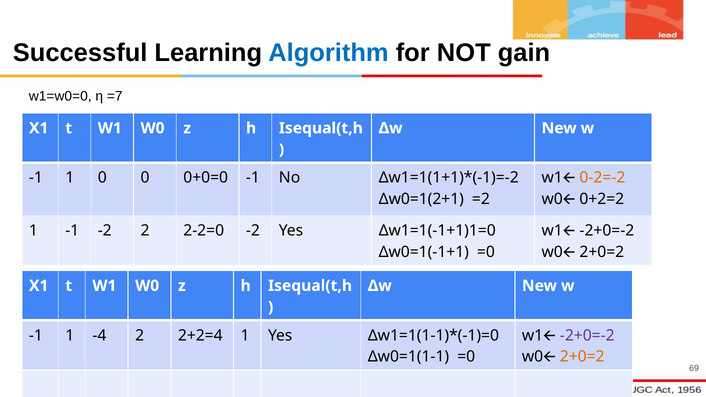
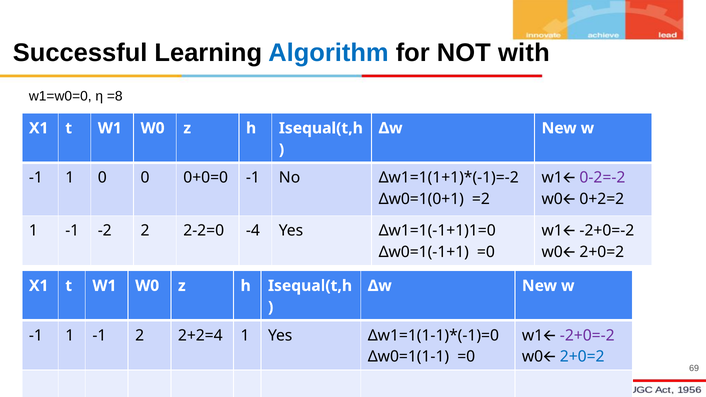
gain: gain -> with (524, 53)
=7: =7 -> =8 (115, 96)
0-2=-2 colour: orange -> purple (602, 178)
Δw0=1(2+1: Δw0=1(2+1 -> Δw0=1(0+1 (421, 199)
2-2=0 -2: -2 -> -4 (253, 231)
-1 1 -4: -4 -> -1 (99, 336)
2+0=2 colour: orange -> blue (582, 357)
